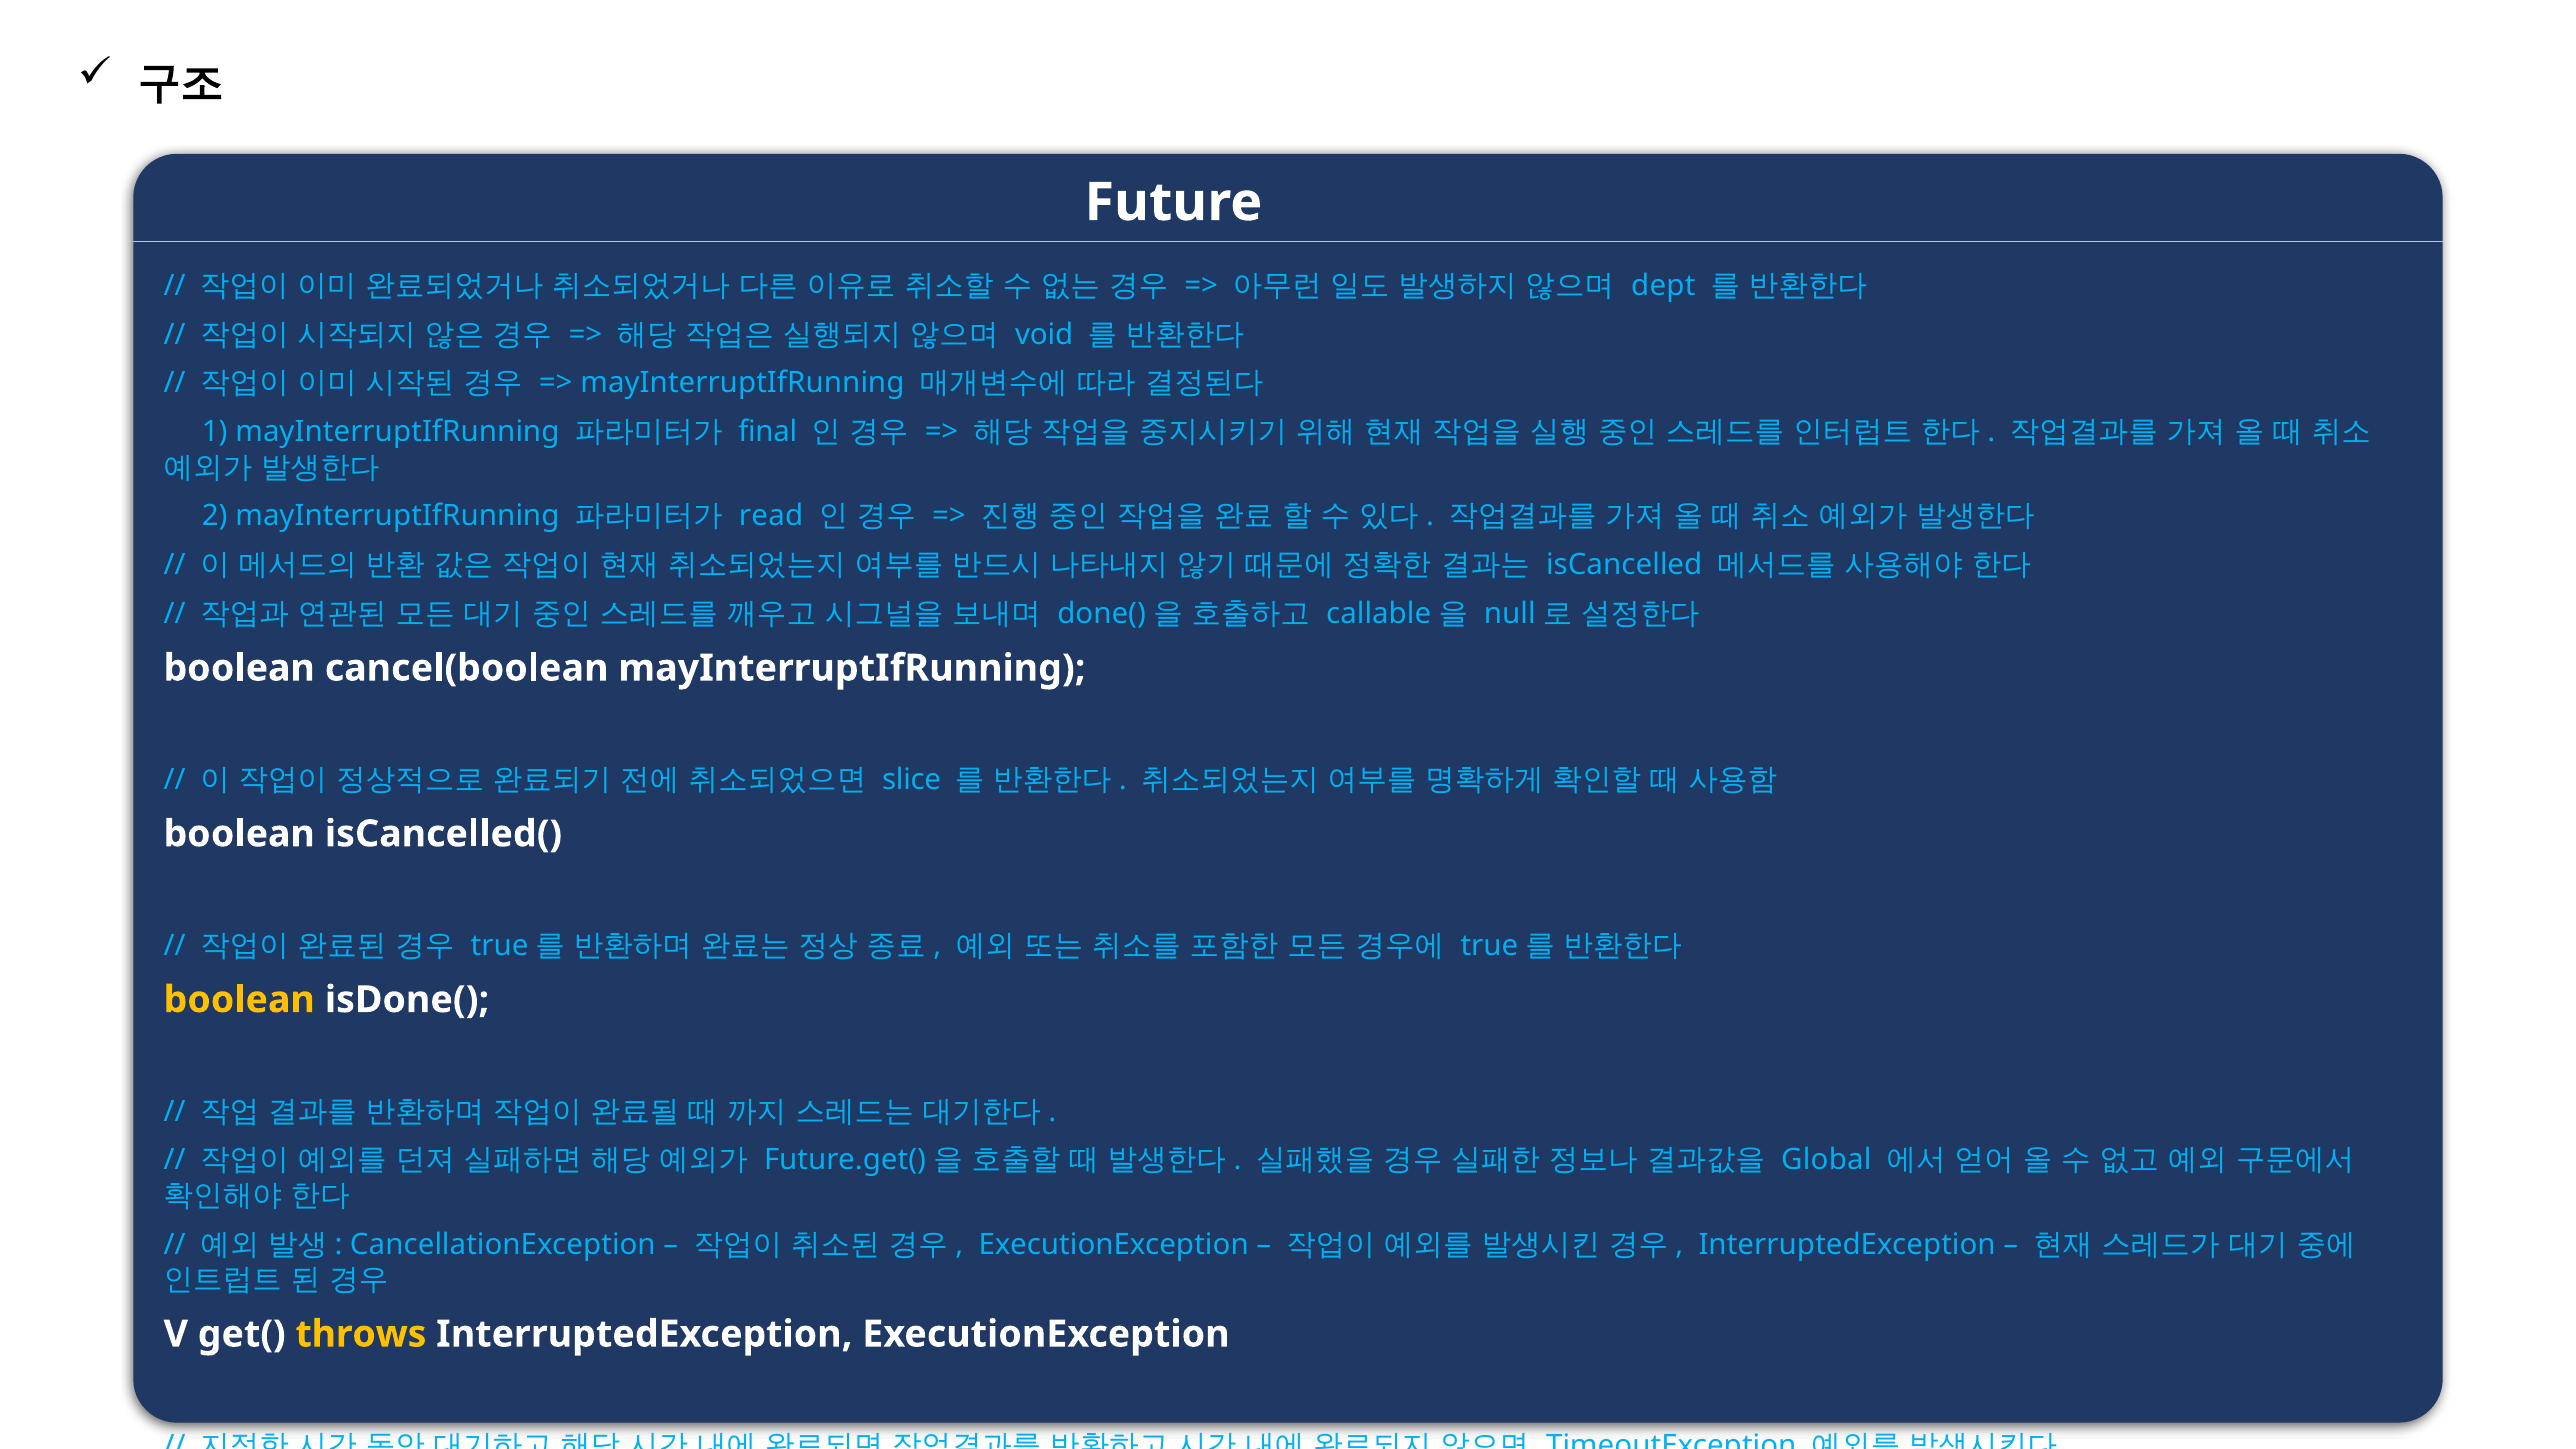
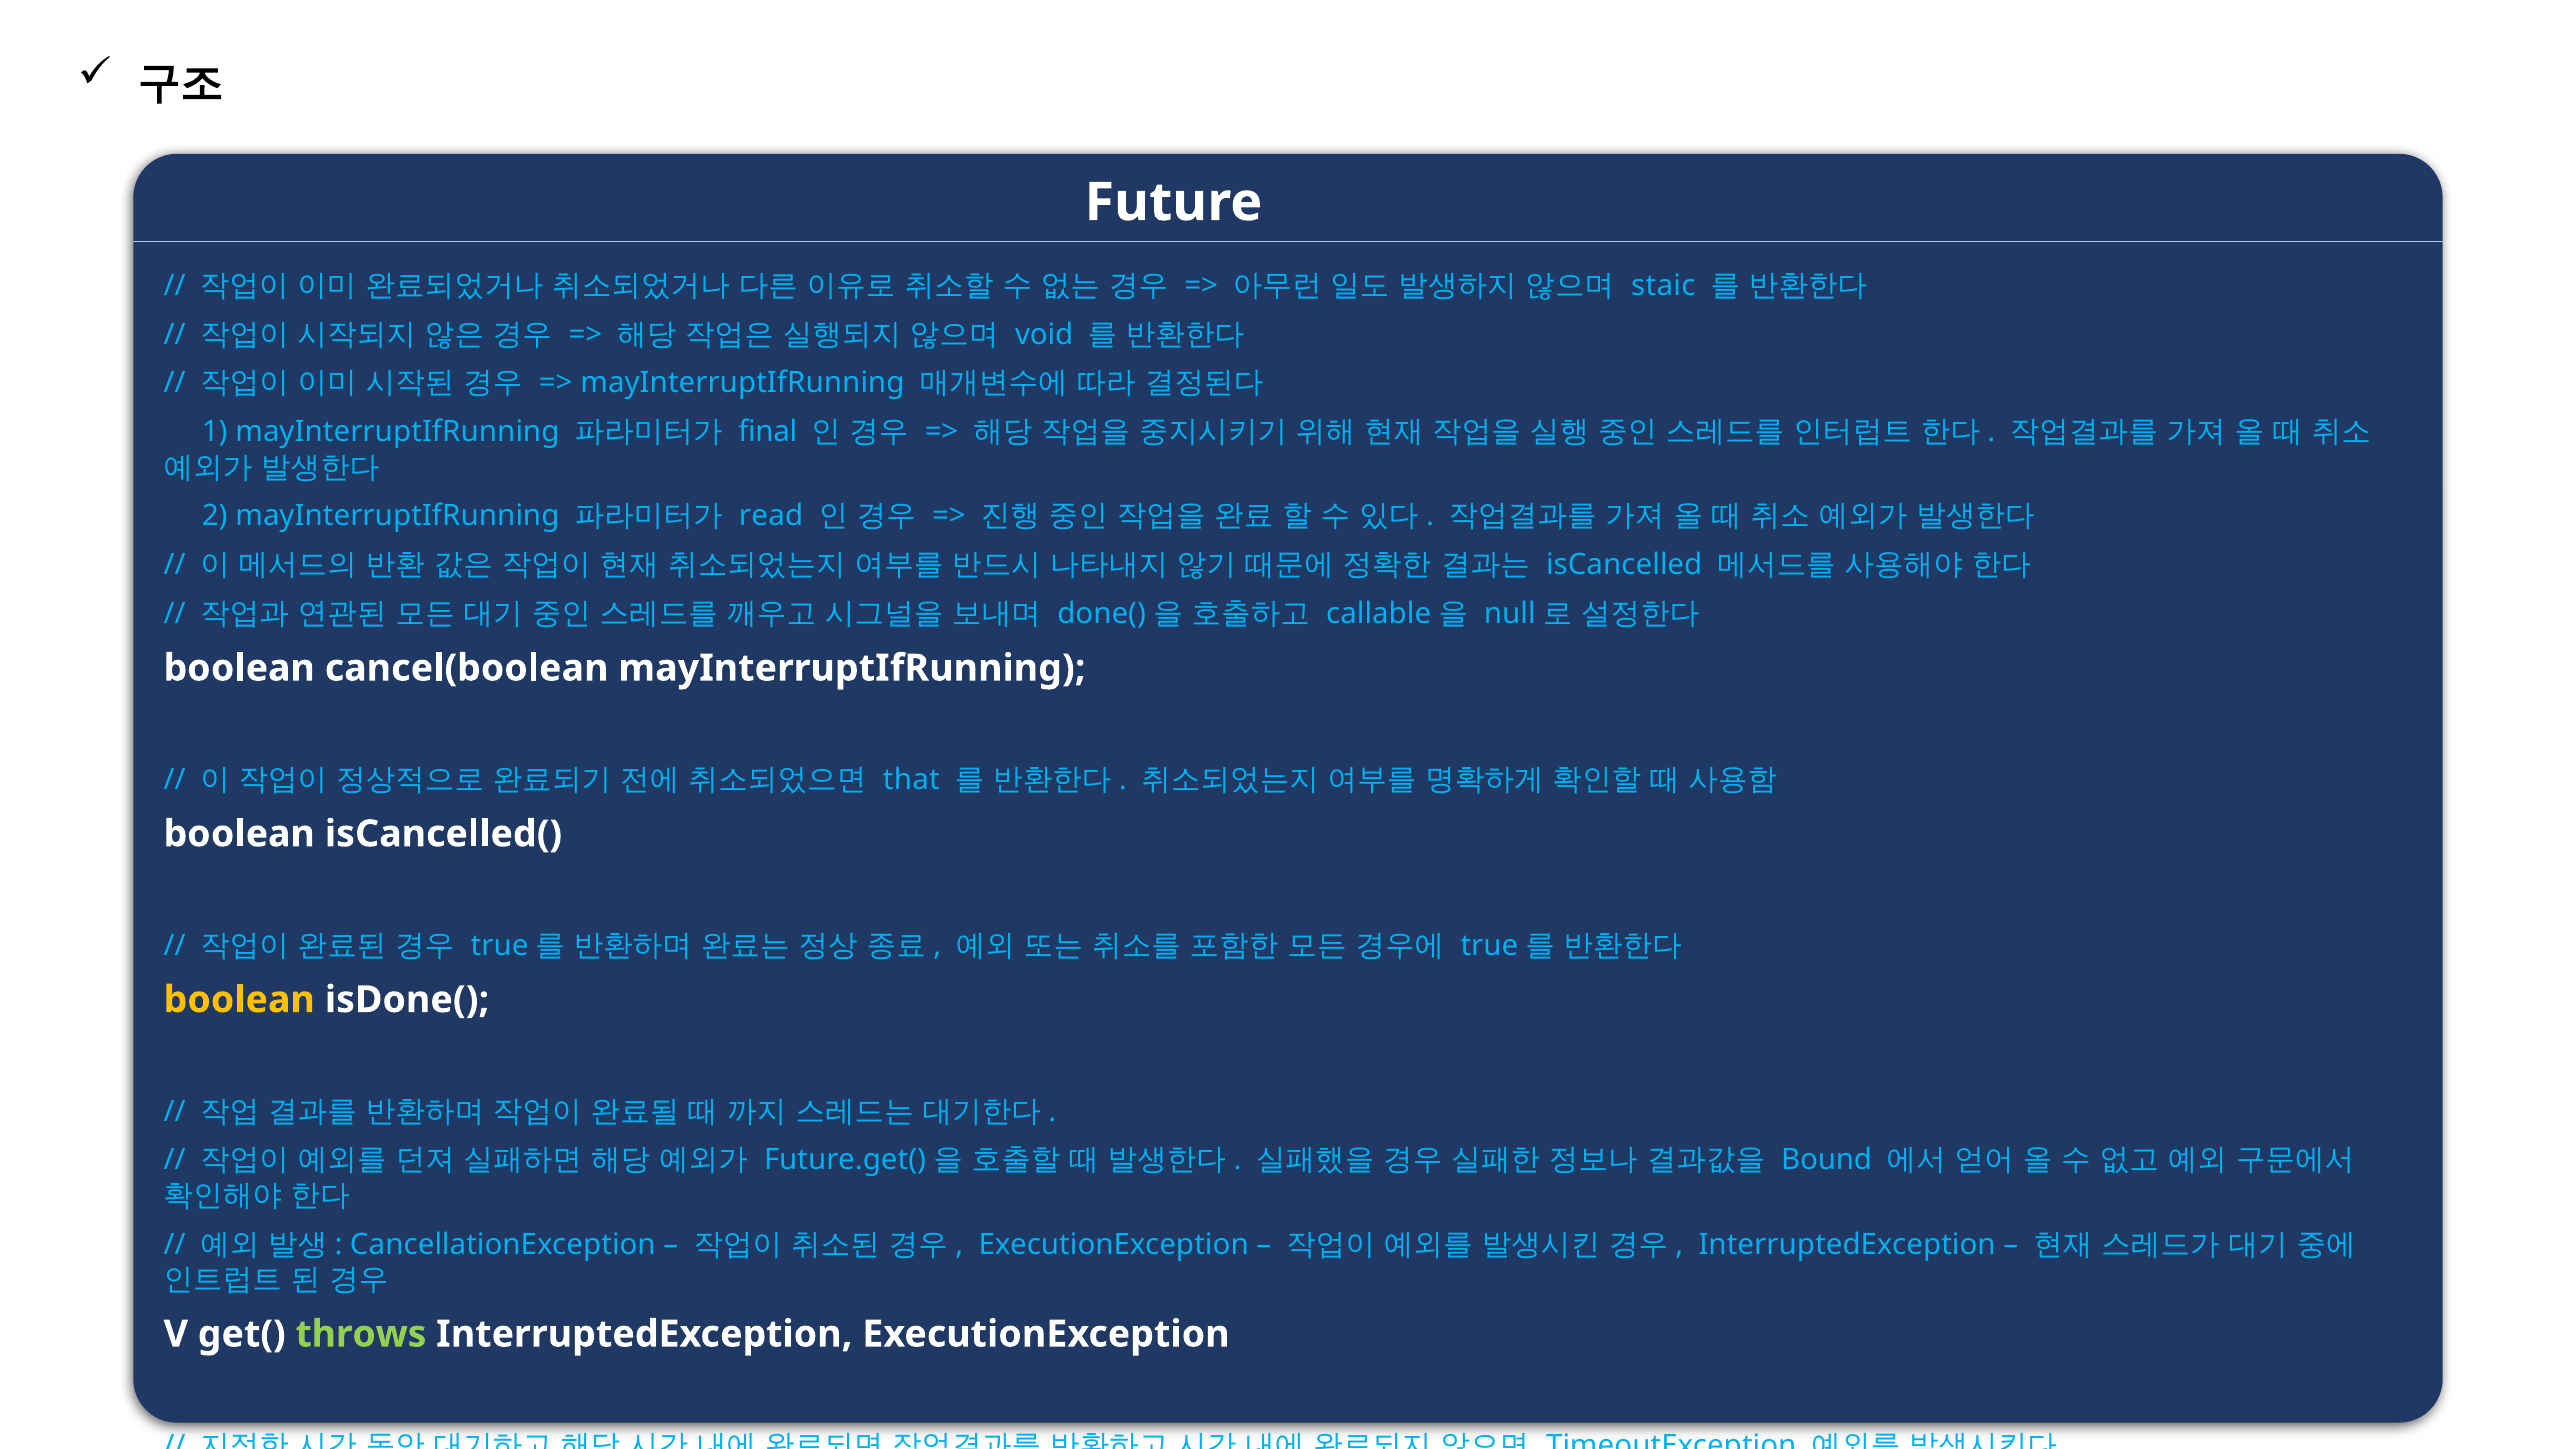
dept: dept -> staic (1663, 285)
slice: slice -> that (911, 780)
Global: Global -> Bound (1827, 1160)
throws colour: yellow -> light green (361, 1334)
